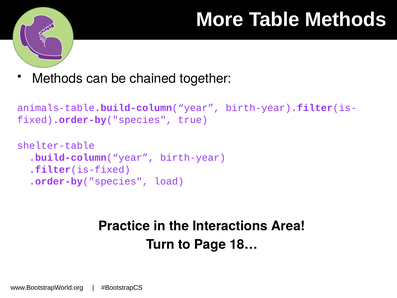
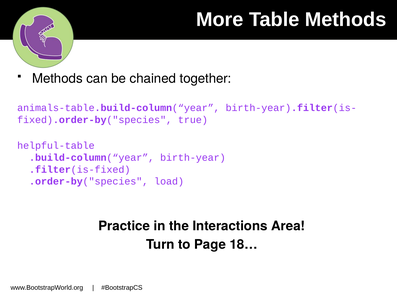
shelter-table: shelter-table -> helpful-table (56, 146)
